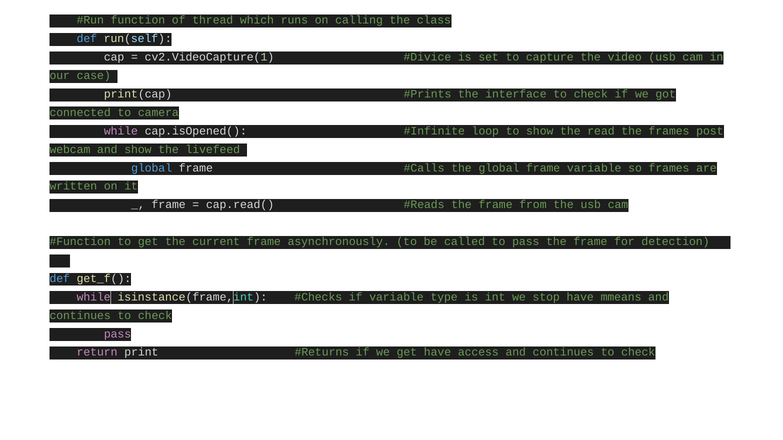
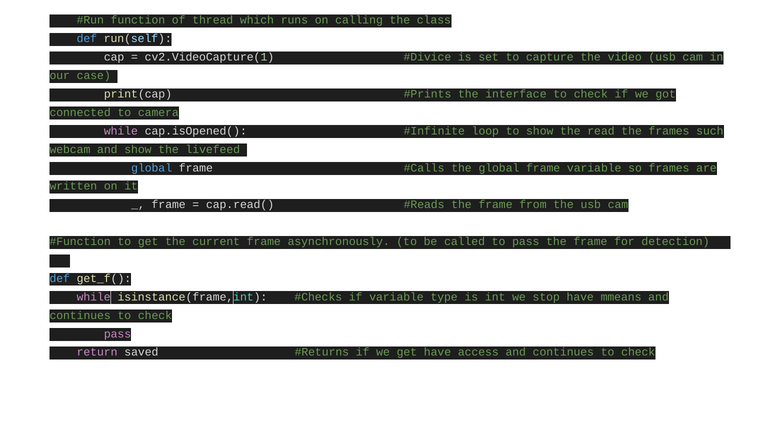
post: post -> such (710, 131)
print: print -> saved (141, 353)
